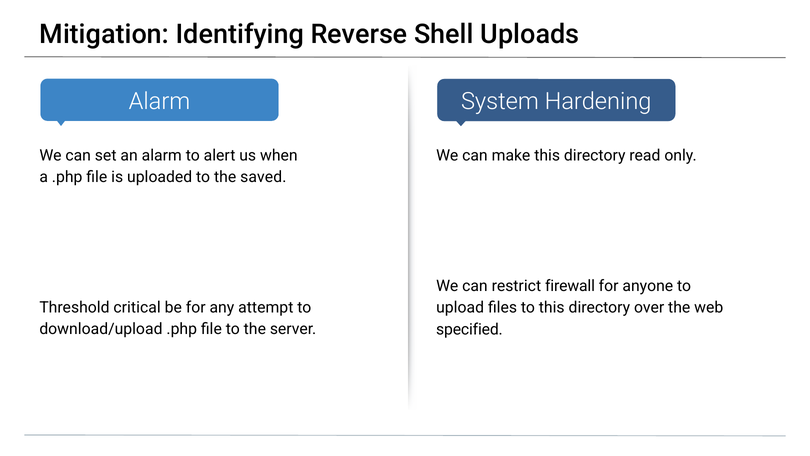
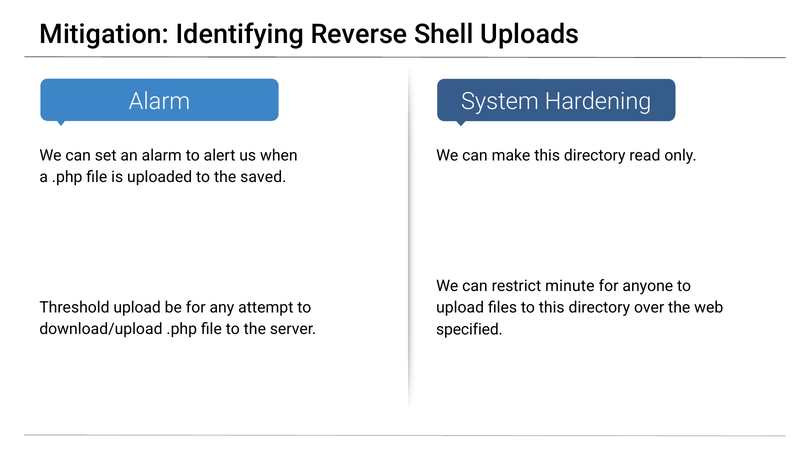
firewall: firewall -> minute (570, 286)
Threshold critical: critical -> upload (137, 307)
